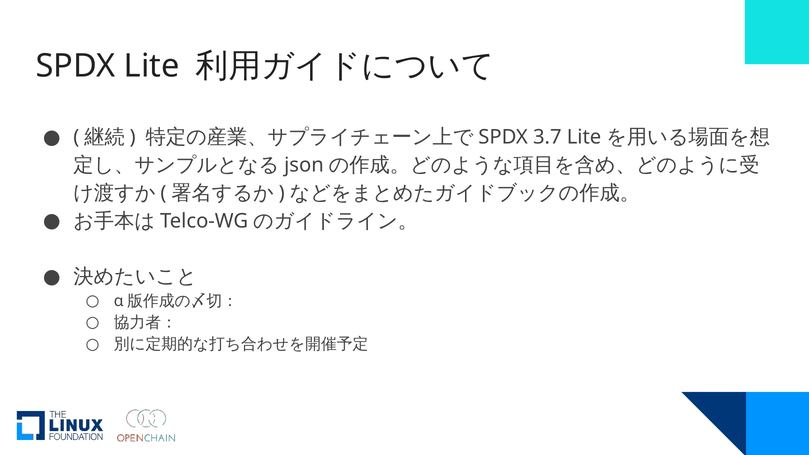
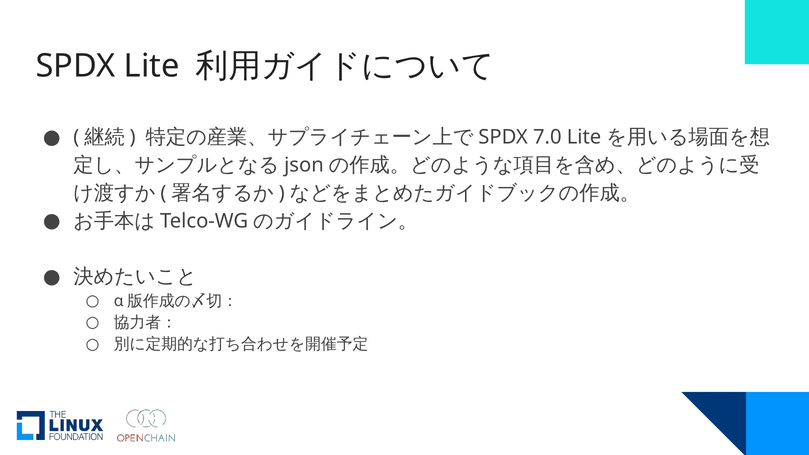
3.7: 3.7 -> 7.0 (547, 137)
